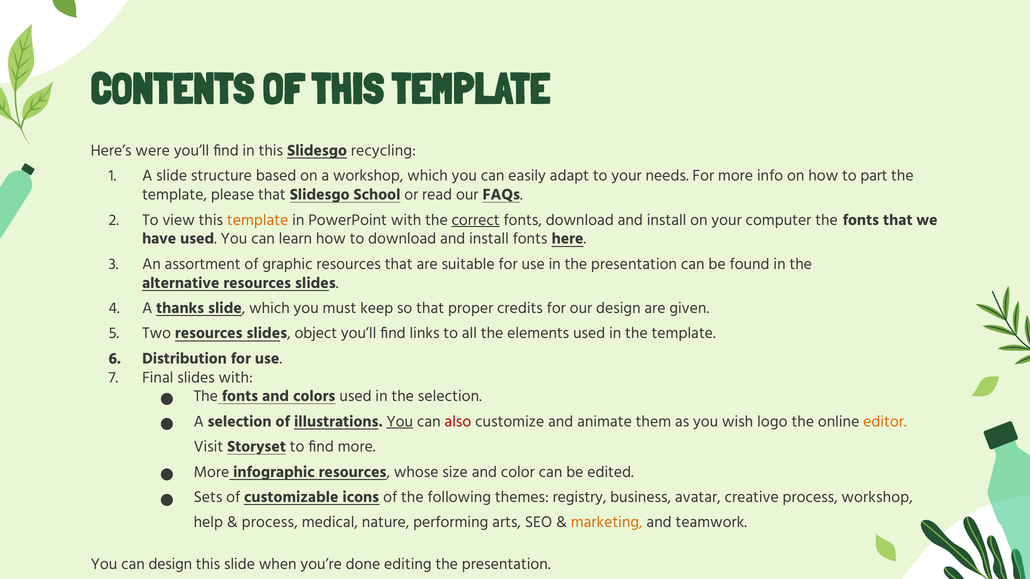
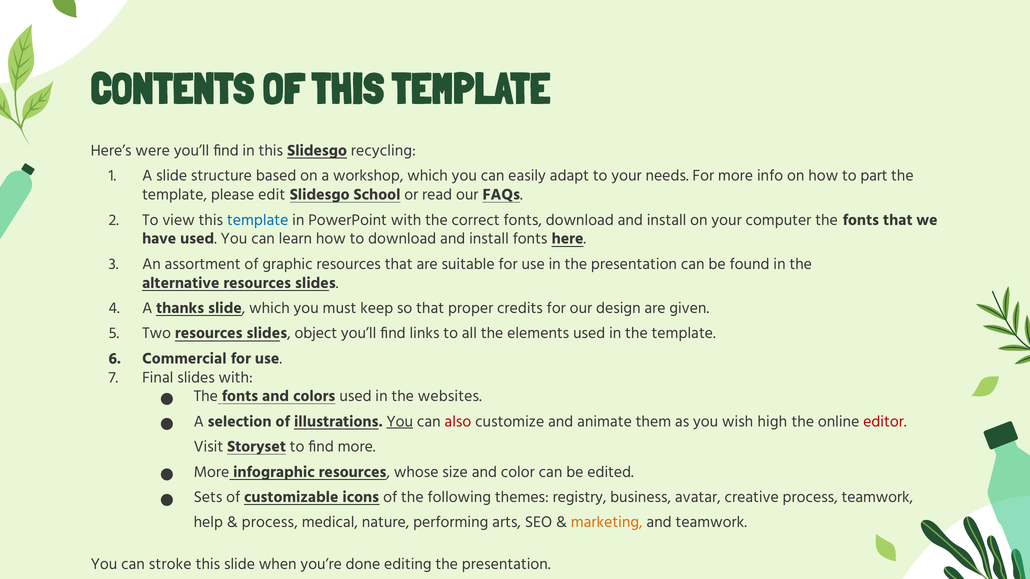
please that: that -> edit (272, 195)
template colour: orange -> blue (258, 220)
correct underline: present -> none (476, 220)
Distribution: Distribution -> Commercial (184, 359)
the selection: selection -> websites (450, 396)
logo: logo -> high (772, 422)
editor colour: orange -> red (885, 422)
process workshop: workshop -> teamwork (877, 497)
can design: design -> stroke (170, 564)
